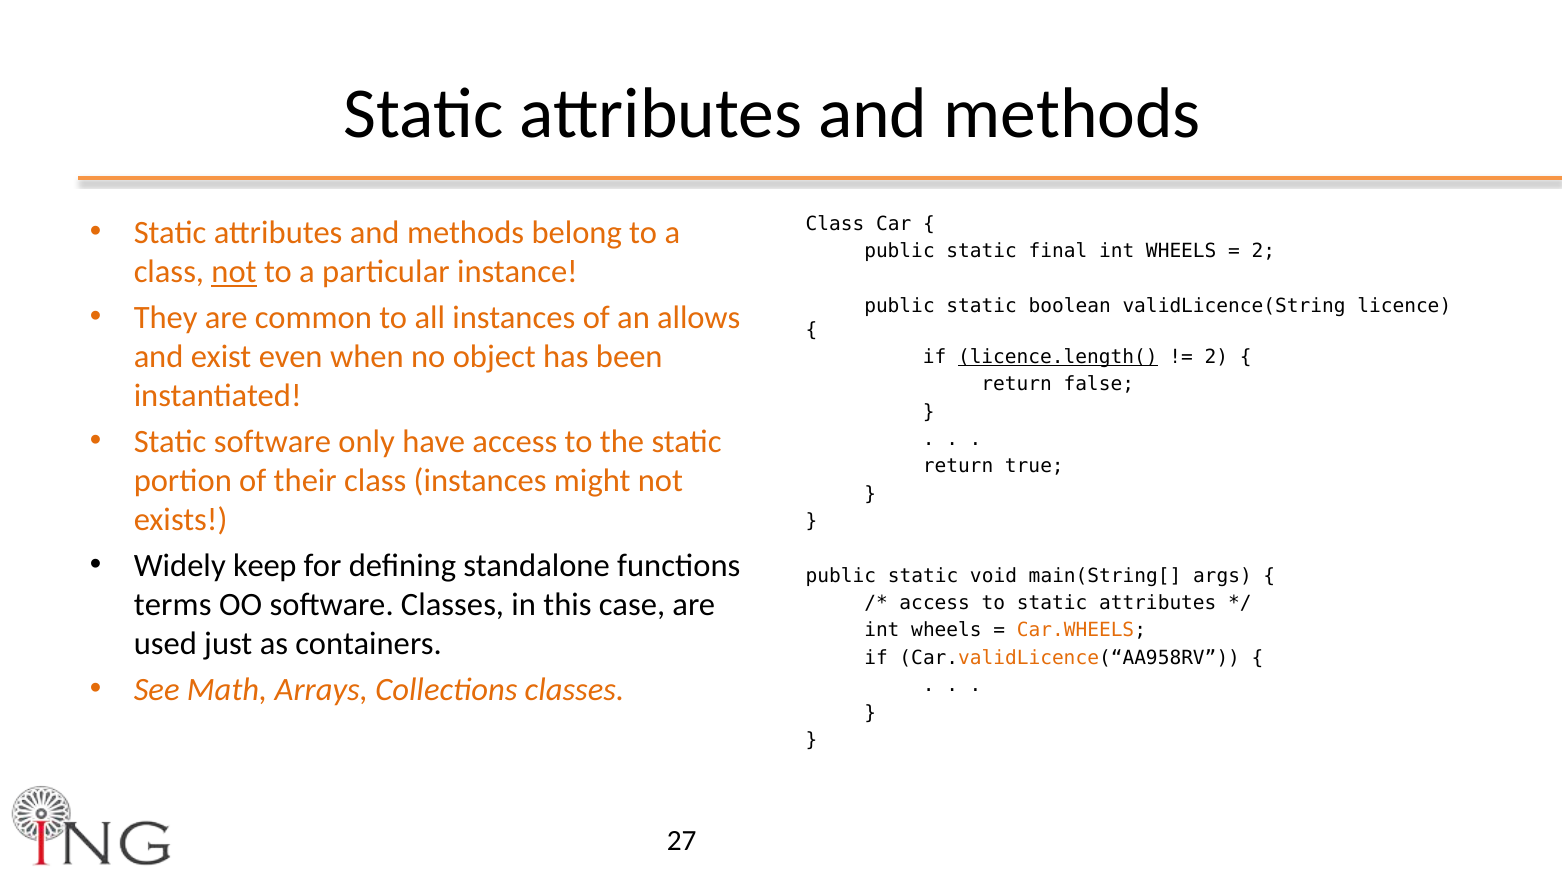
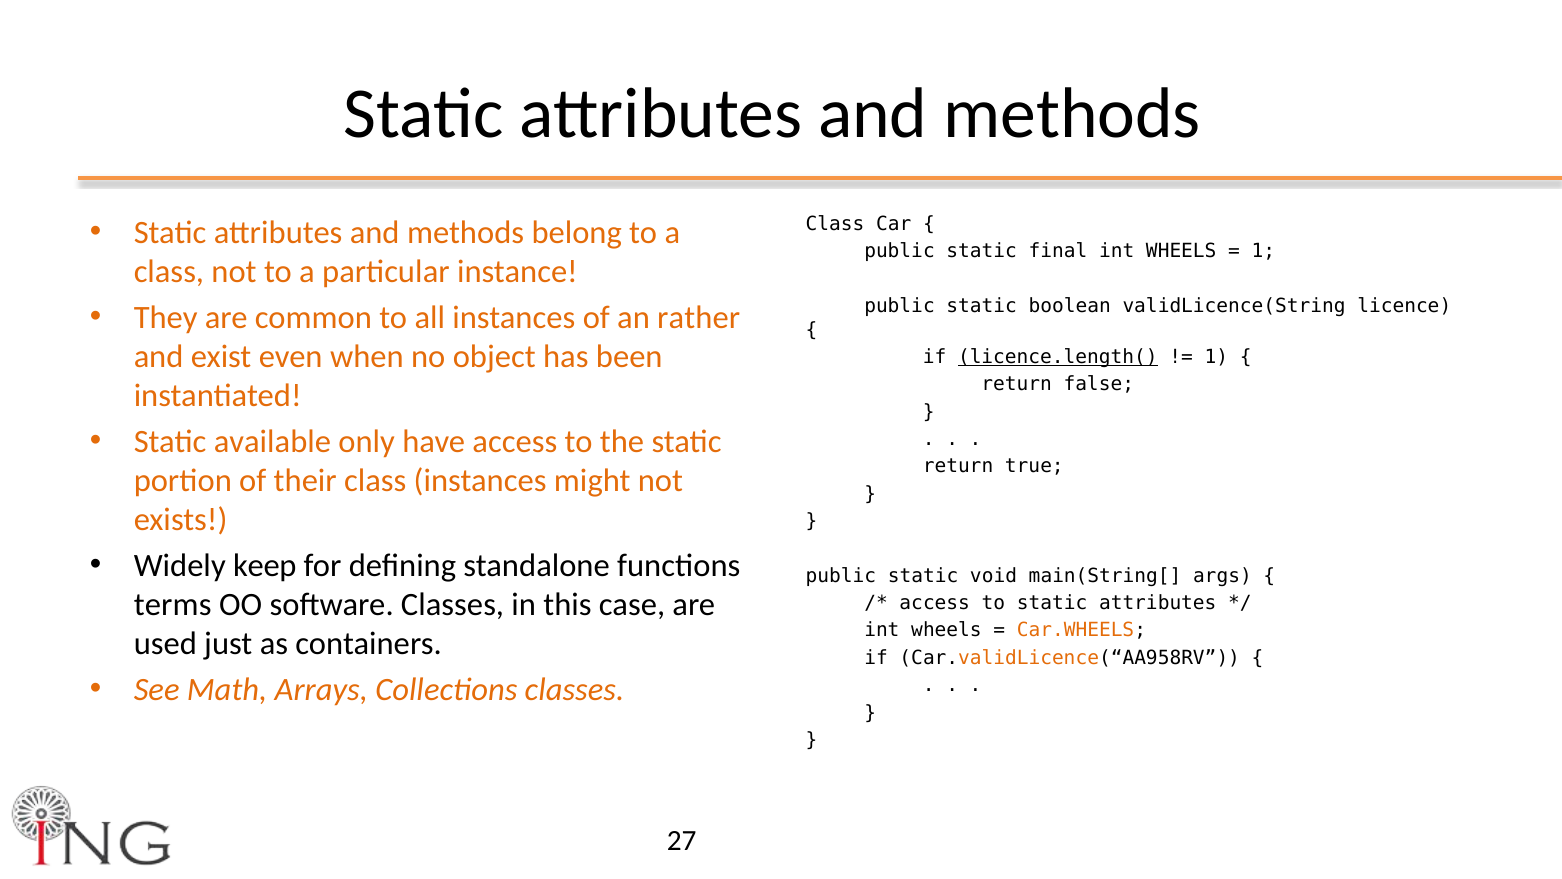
2: 2 -> 1 (1263, 251)
not underline: present -> none (234, 272)
allows: allows -> rather (699, 317)
2: 2 -> 1 (1216, 357)
Static software: software -> available (272, 441)
